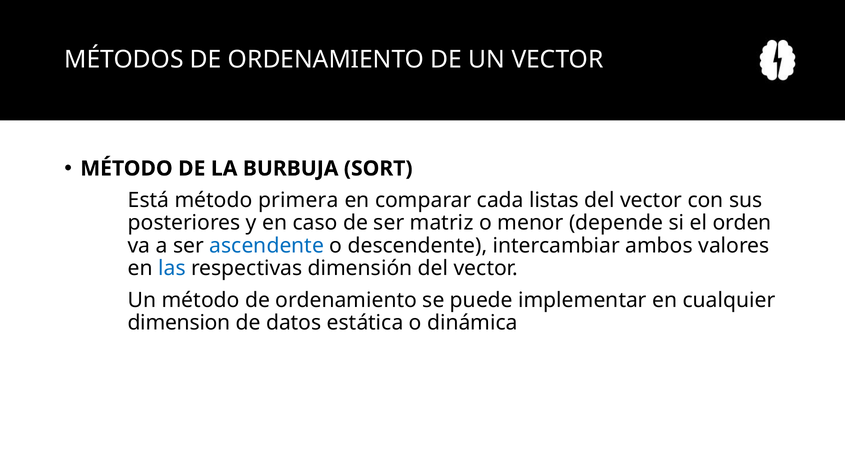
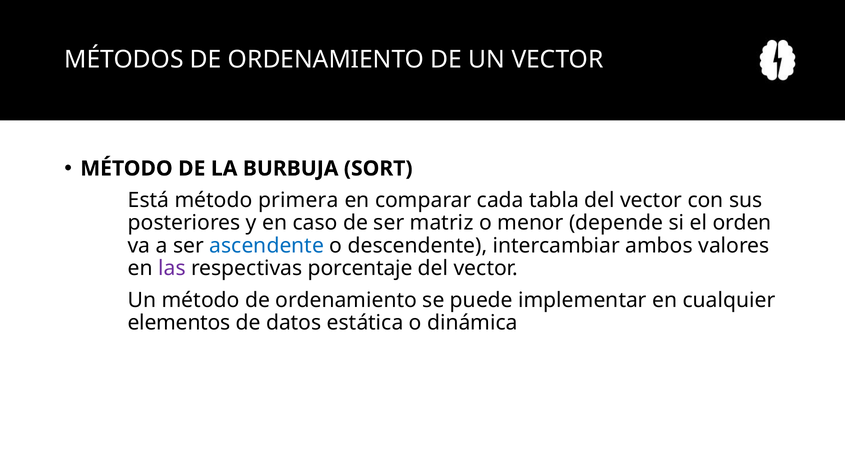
listas: listas -> tabla (554, 200)
las colour: blue -> purple (172, 269)
dimensión: dimensión -> porcentaje (360, 269)
dimension: dimension -> elementos (179, 323)
